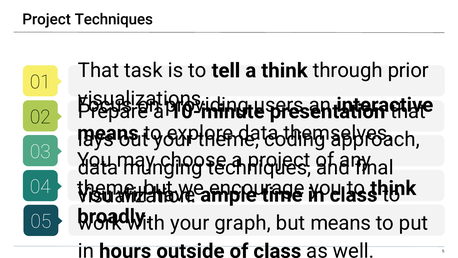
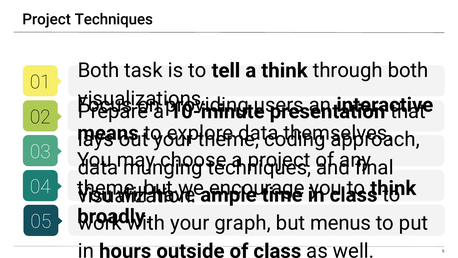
That: That -> Both (99, 70)
through prior: prior -> both (408, 70)
but means: means -> menus (341, 223)
